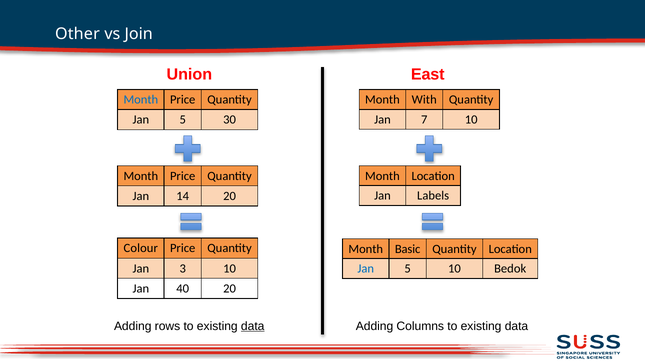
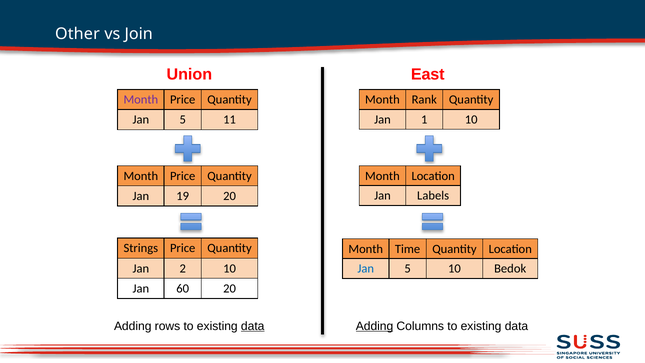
With: With -> Rank (424, 100)
Month colour: blue -> purple (141, 100)
7: 7 -> 1 (424, 120)
30: 30 -> 11 (230, 120)
14: 14 -> 19 (183, 196)
Colour: Colour -> Strings (141, 248)
Basic: Basic -> Time (408, 249)
3: 3 -> 2 (183, 268)
40: 40 -> 60 (183, 288)
Adding underline: none -> present (375, 326)
